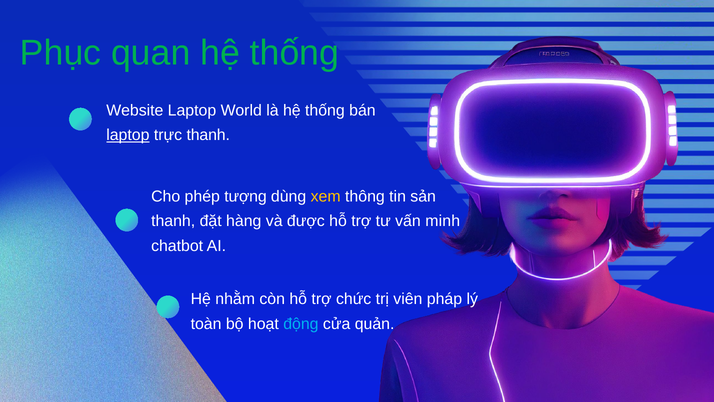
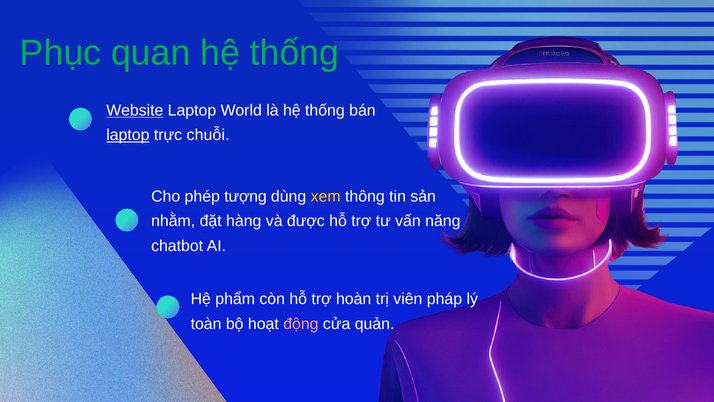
Website underline: none -> present (135, 110)
trực thanh: thanh -> chuỗi (208, 135)
thanh: thanh -> nhằm (173, 221)
minh: minh -> năng (443, 221)
nhằm: nhằm -> phẩm (235, 299)
chức: chức -> hoàn (354, 299)
động colour: light blue -> pink (301, 324)
